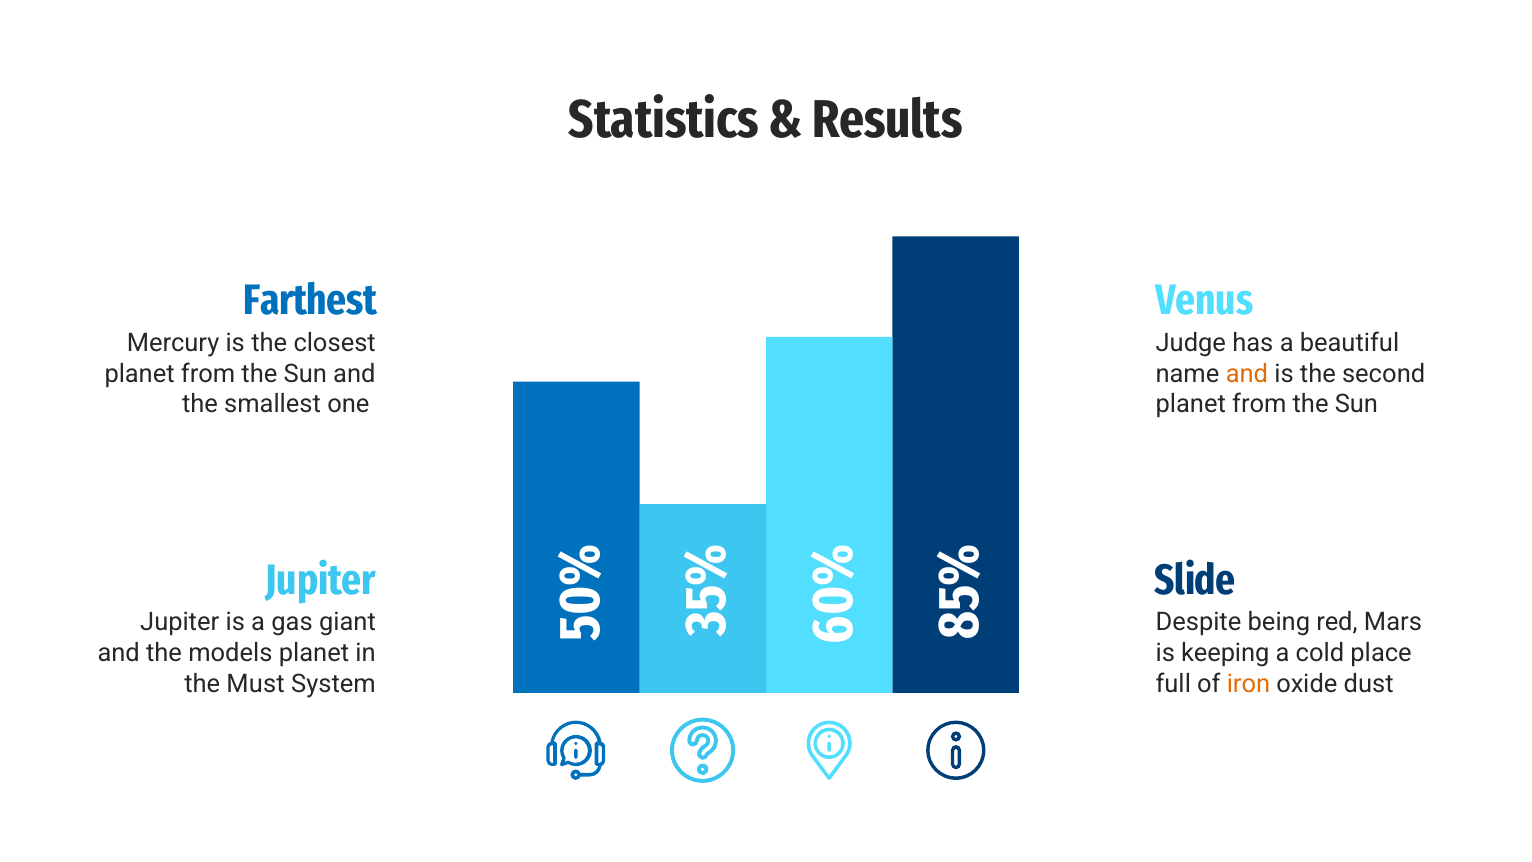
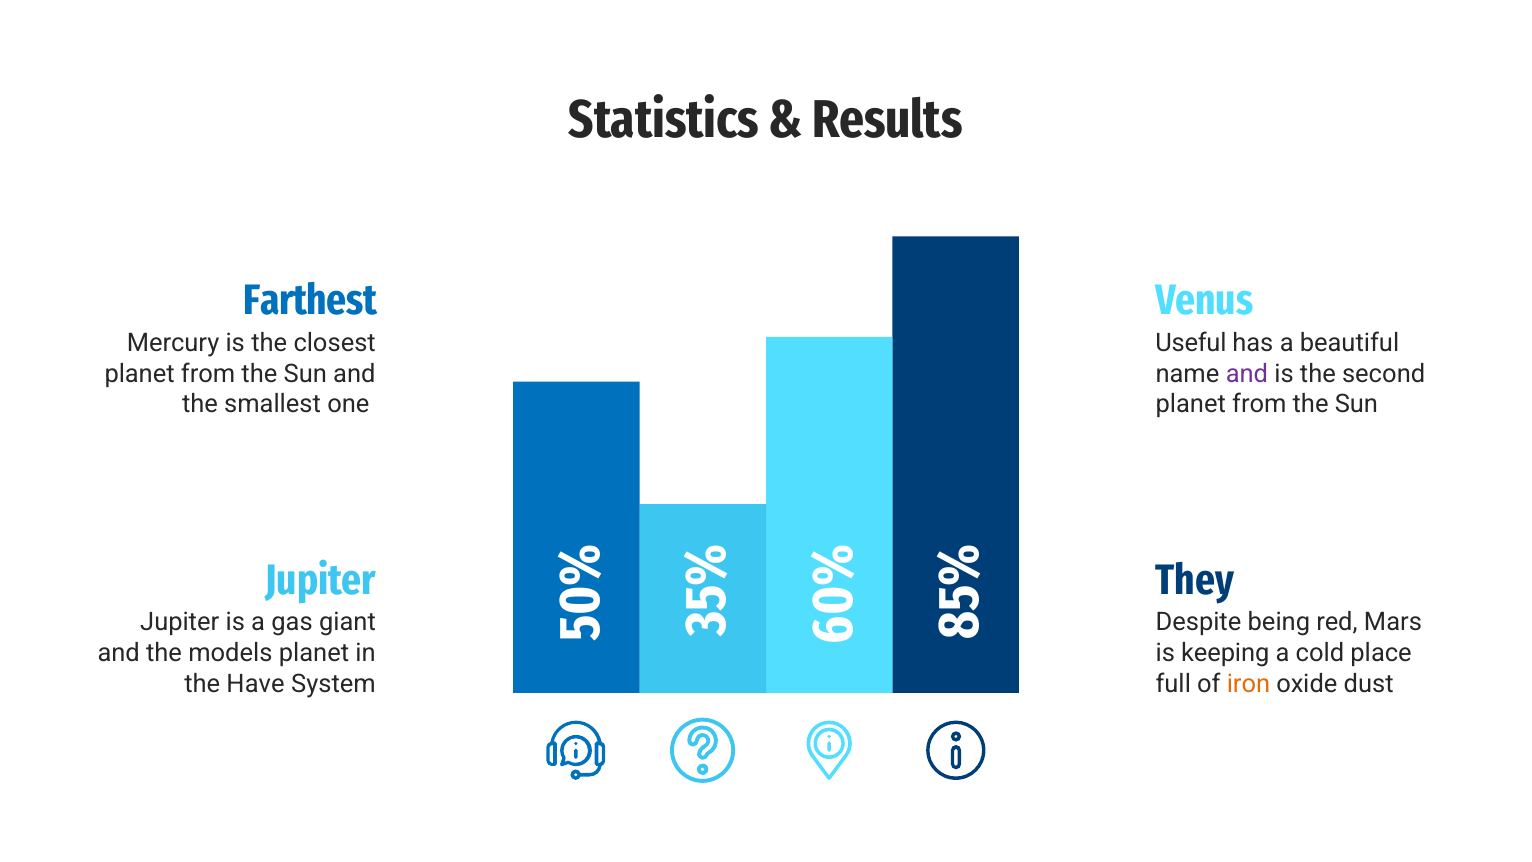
Judge: Judge -> Useful (1191, 343)
and colour: orange -> purple (1247, 373)
Slide: Slide -> They (1195, 580)
Must: Must -> Have (256, 684)
